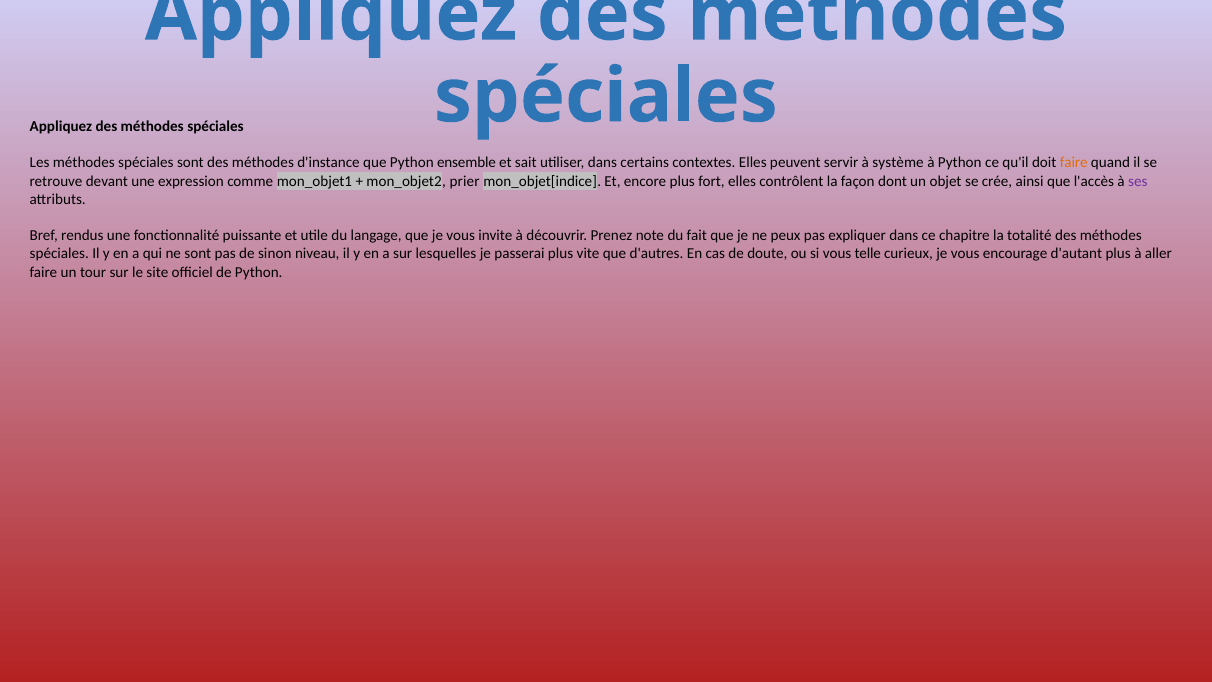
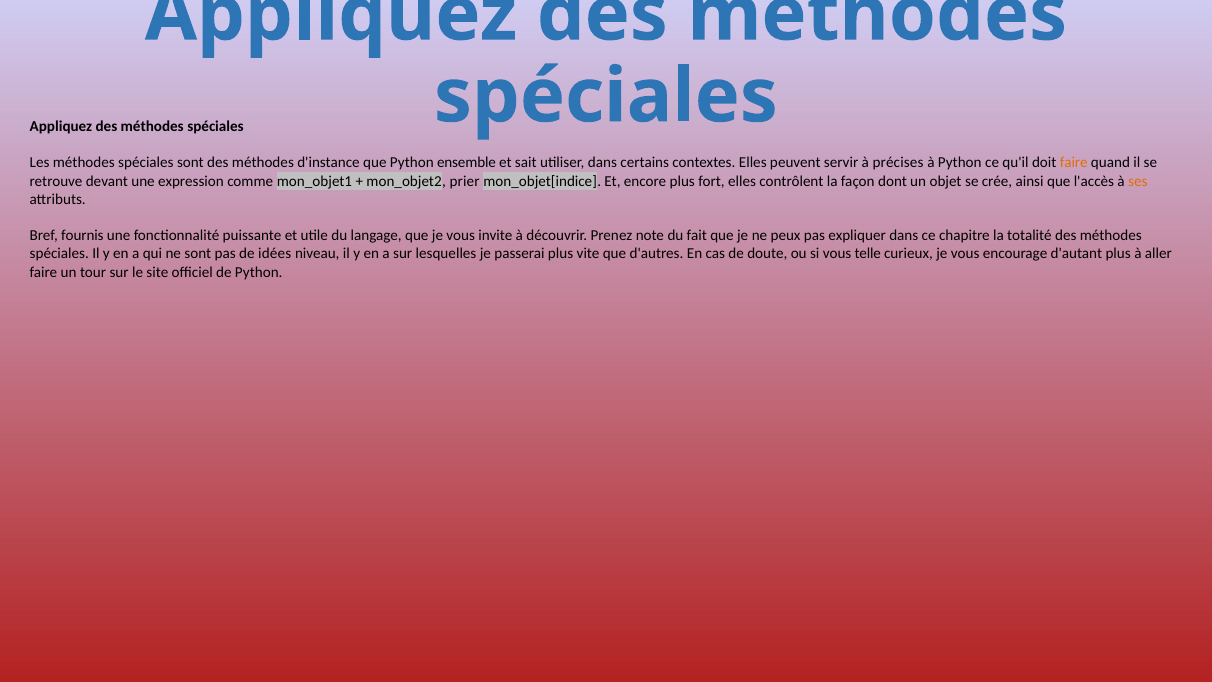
système: système -> précises (898, 163)
ses colour: purple -> orange (1138, 181)
rendus: rendus -> fournis (82, 236)
sinon: sinon -> idées (275, 254)
